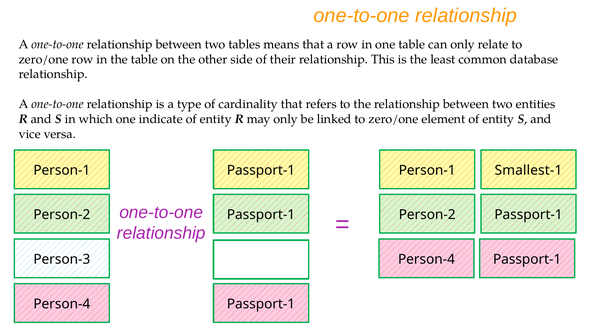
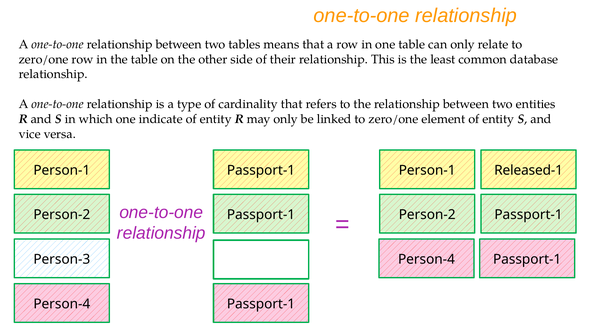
Smallest-1: Smallest-1 -> Released-1 (529, 170)
